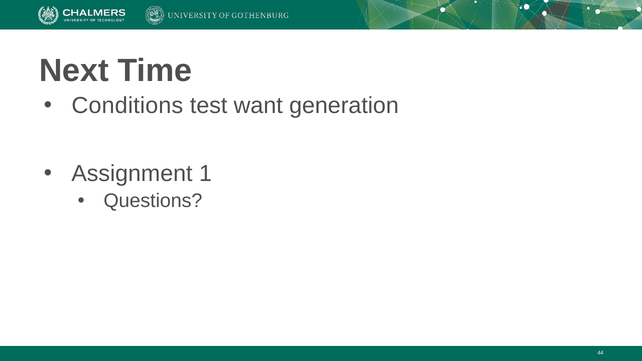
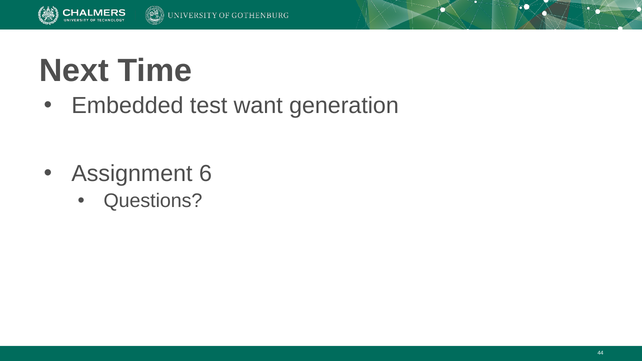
Conditions: Conditions -> Embedded (127, 106)
1: 1 -> 6 (205, 174)
